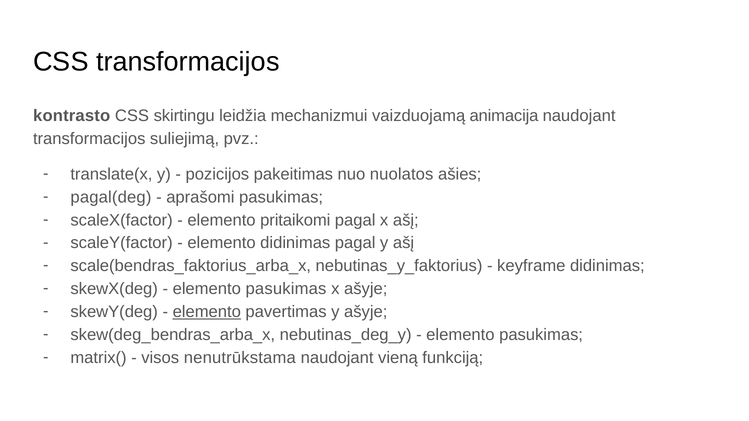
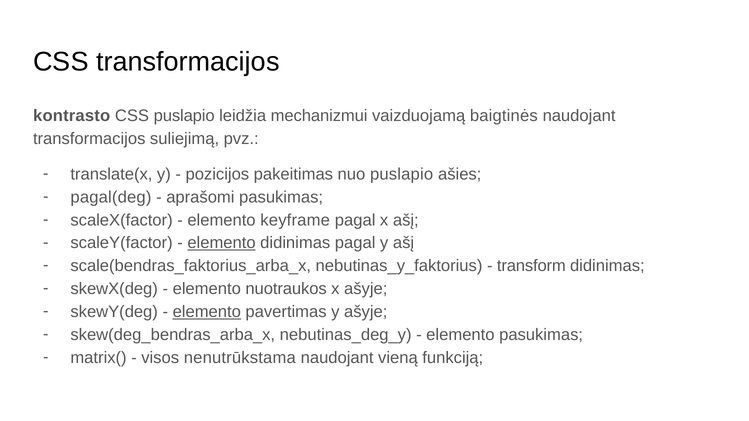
CSS skirtingu: skirtingu -> puslapio (184, 116)
animacija: animacija -> baigtinės (504, 116)
nuo nuolatos: nuolatos -> puslapio (402, 174)
pritaikomi: pritaikomi -> keyframe (295, 220)
elemento underline: none -> present (222, 243)
keyframe: keyframe -> transform (531, 266)
pasukimas: pasukimas -> nuotraukos (286, 289)
